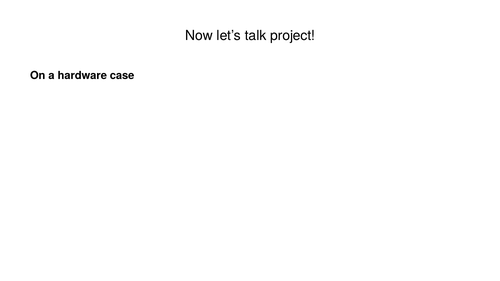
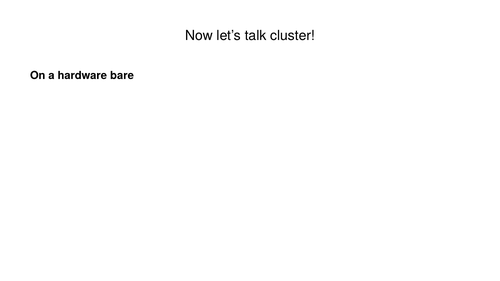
project: project -> cluster (293, 36)
case: case -> bare (122, 76)
